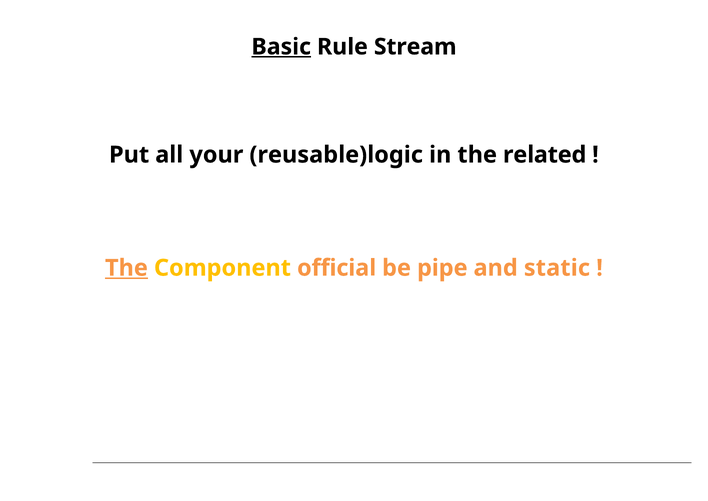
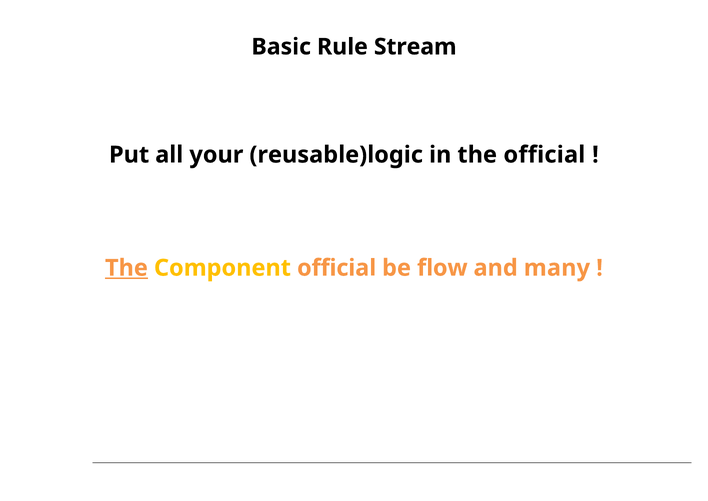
Basic underline: present -> none (281, 47)
the related: related -> official (544, 155)
pipe: pipe -> flow (442, 268)
static: static -> many (557, 268)
